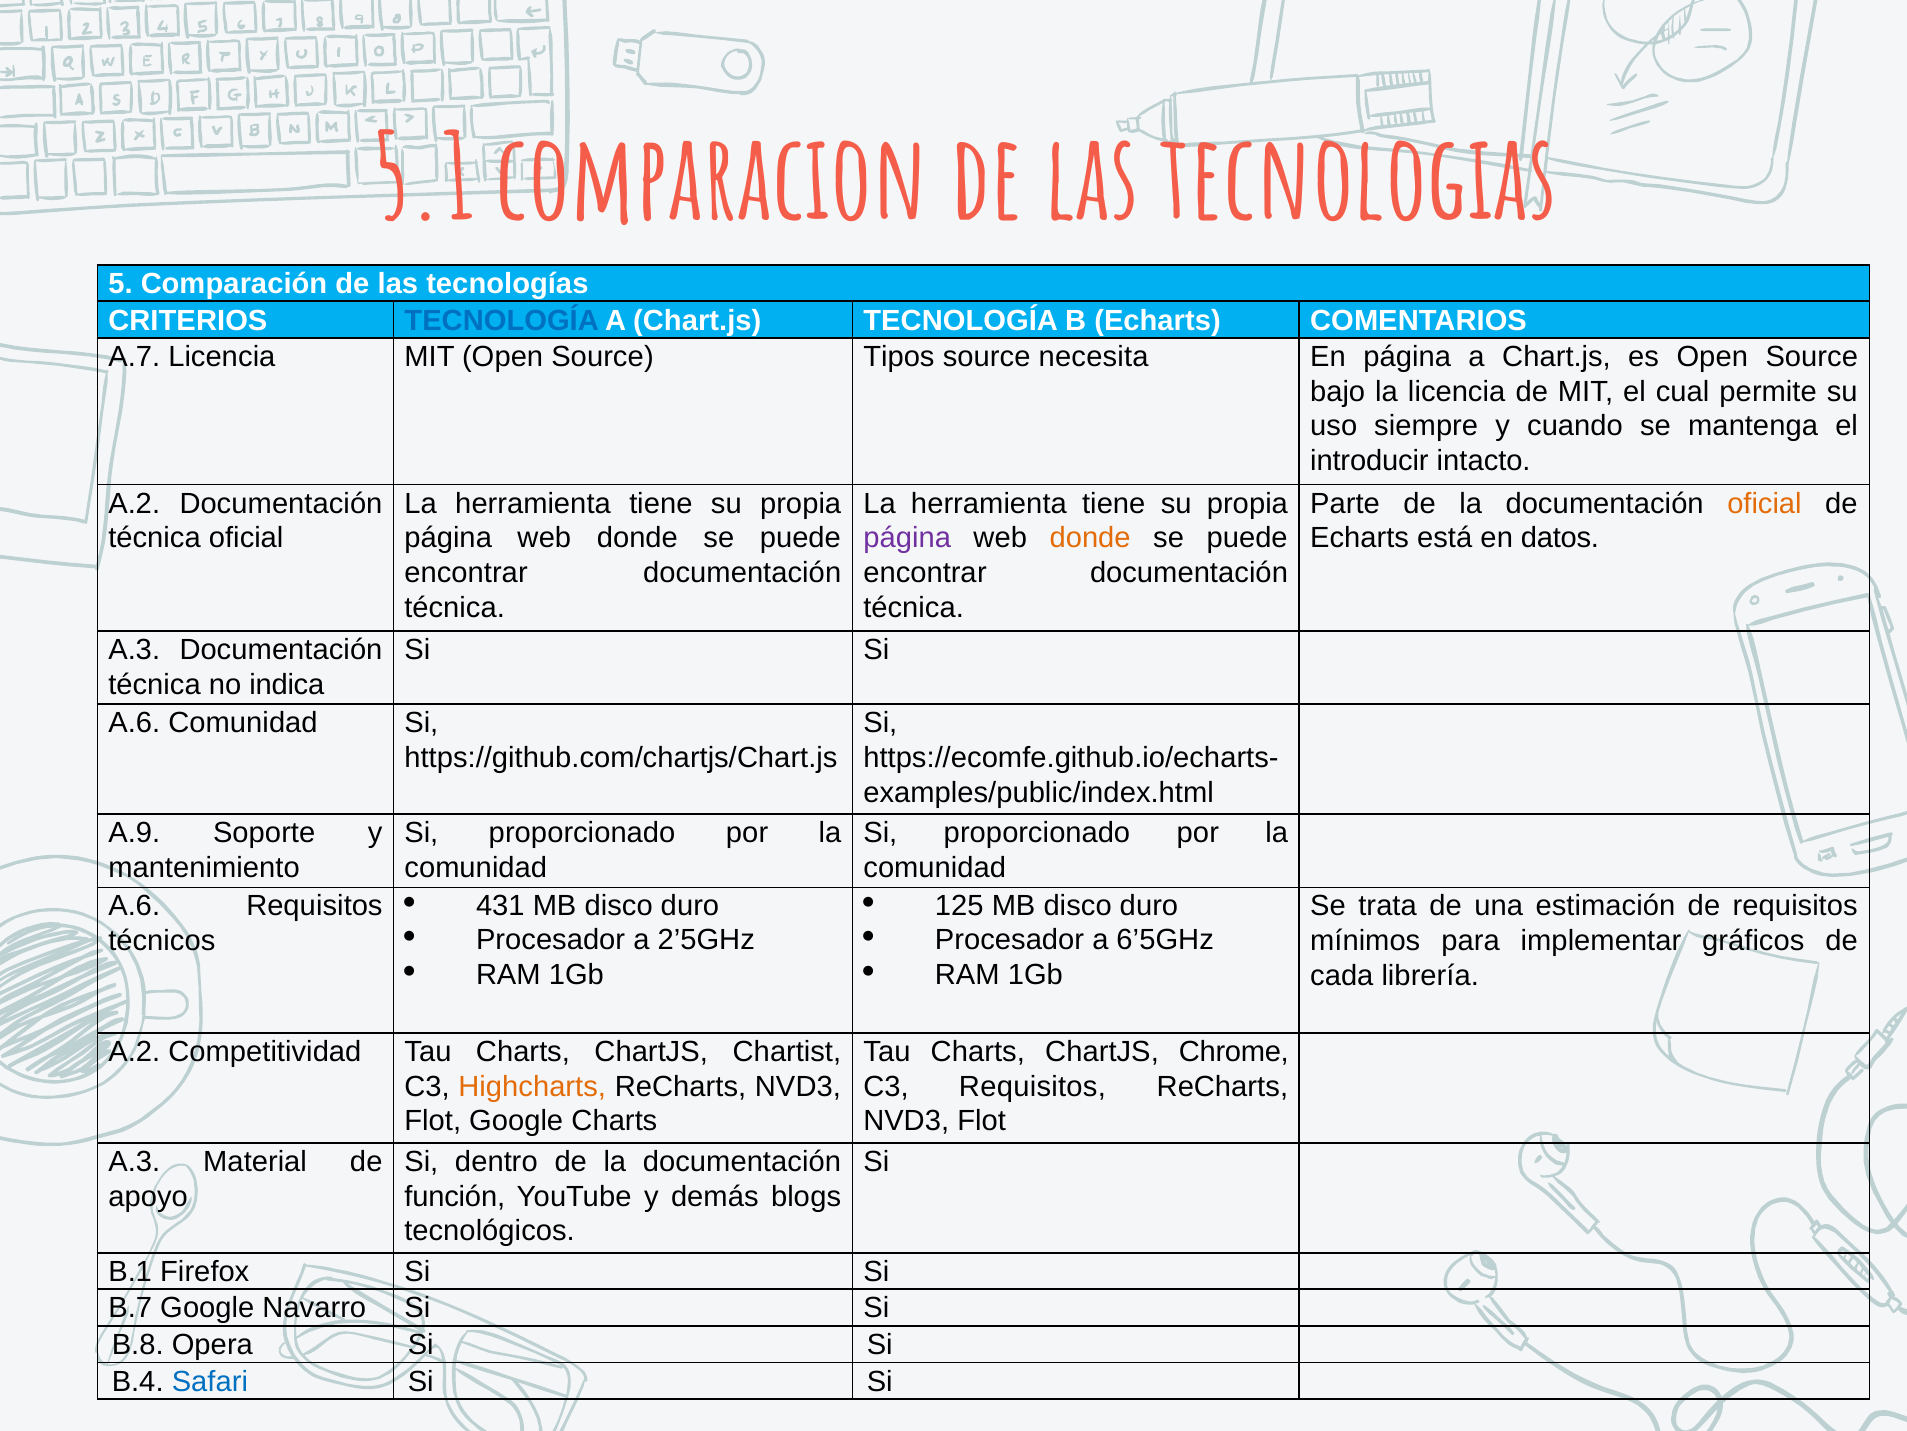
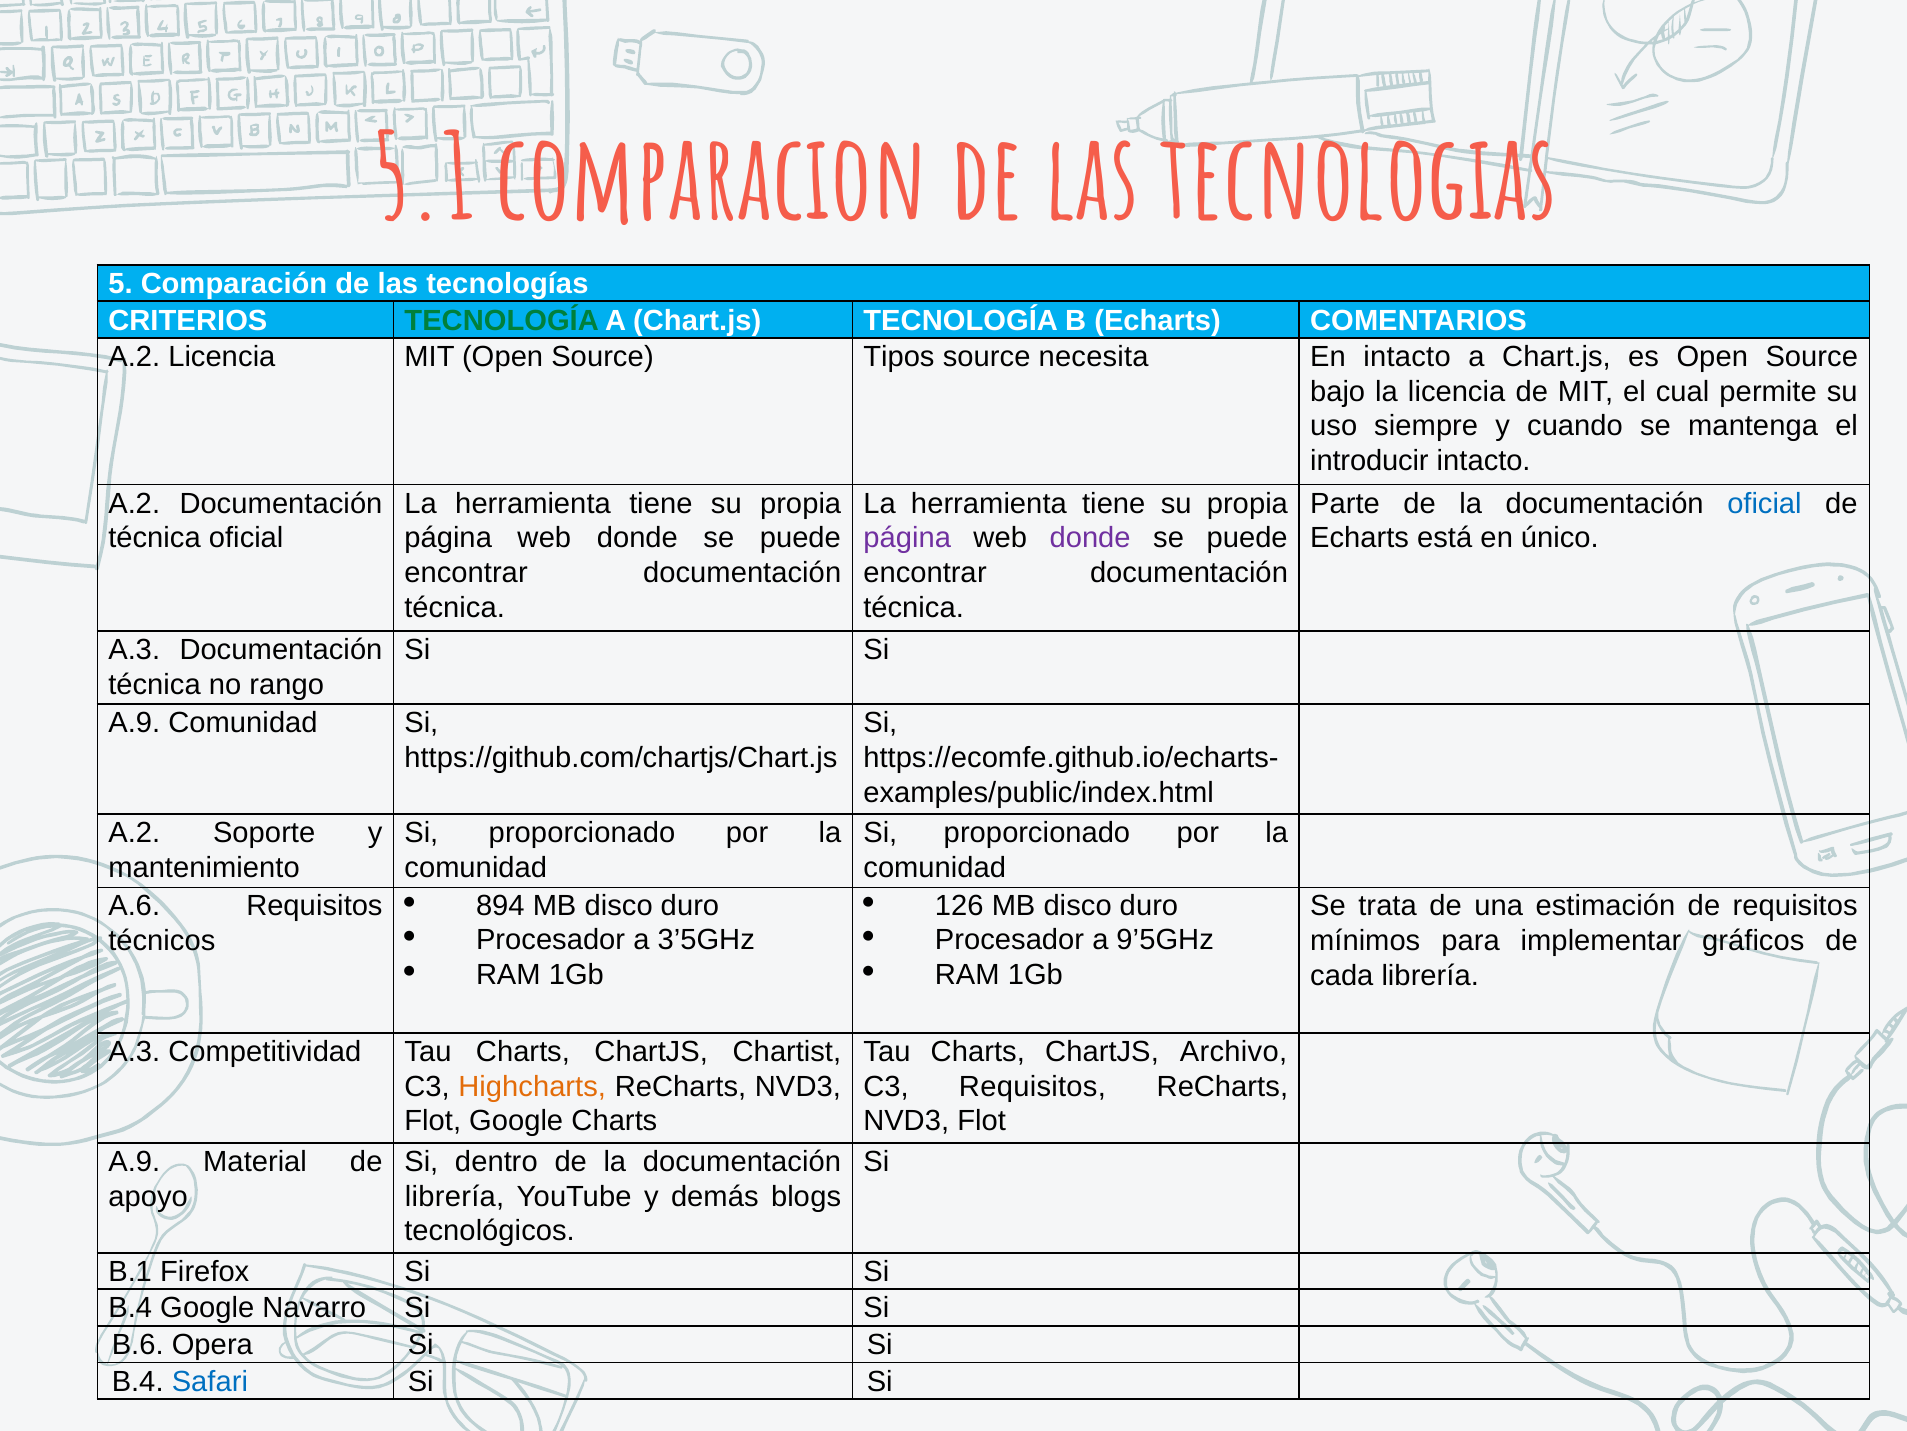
TECNOLOGÍA colour: blue -> green (502, 321)
A.7: A.7 -> A.2 (134, 357)
En página: página -> intacto (1407, 357)
oficial colour: orange -> blue (1764, 503)
donde colour: orange -> purple (1090, 538)
datos: datos -> único (1560, 538)
indica: indica -> rango (287, 684)
A.6: A.6 -> A.9 (134, 723)
A.9: A.9 -> A.2 (134, 833)
431: 431 -> 894 (500, 906)
125: 125 -> 126 (959, 906)
2’5GHz: 2’5GHz -> 3’5GHz (706, 940)
6’5GHz: 6’5GHz -> 9’5GHz (1165, 940)
A.2: A.2 -> A.3 (134, 1051)
Chrome: Chrome -> Archivo (1234, 1051)
A.3: A.3 -> A.9 (134, 1161)
función: función -> librería (455, 1196)
B.7: B.7 -> B.4 (130, 1308)
B.8: B.8 -> B.6 (138, 1344)
